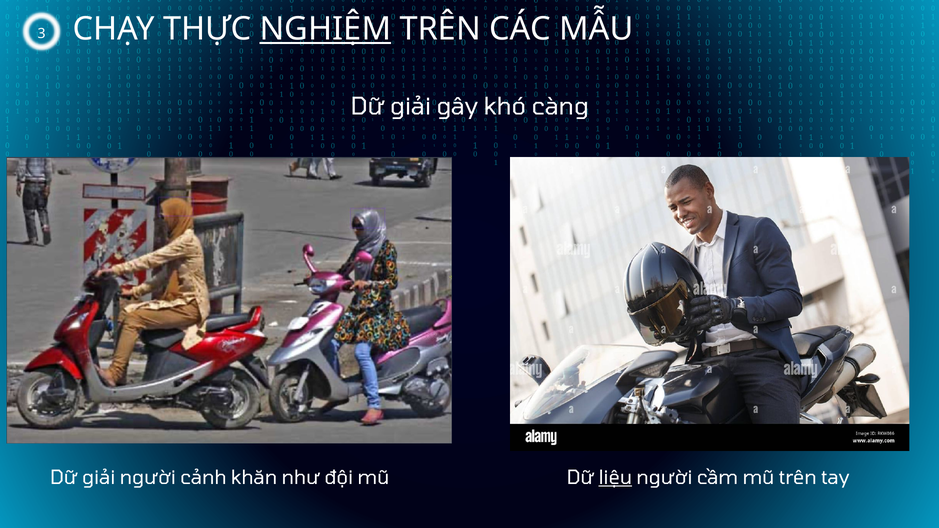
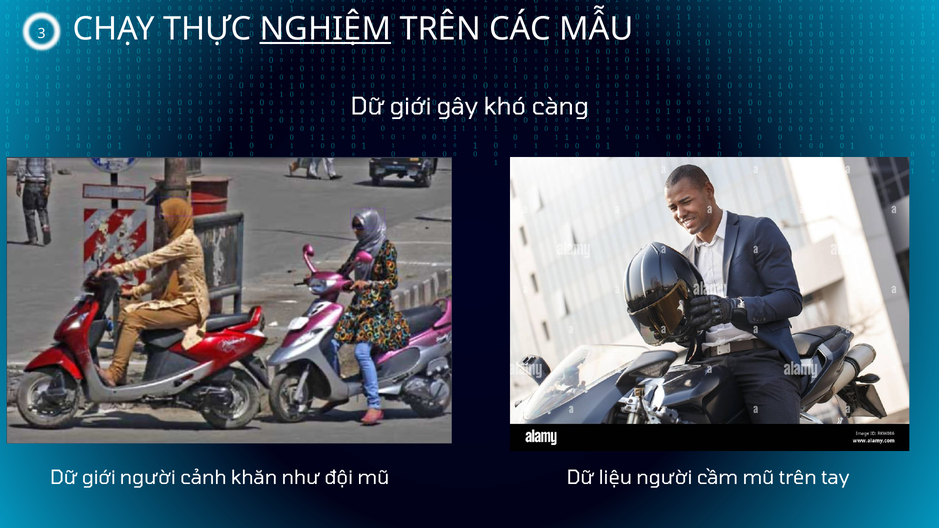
giải: giải -> giới (411, 107)
giải: giải -> giới (99, 478)
liệu underline: present -> none (615, 478)
